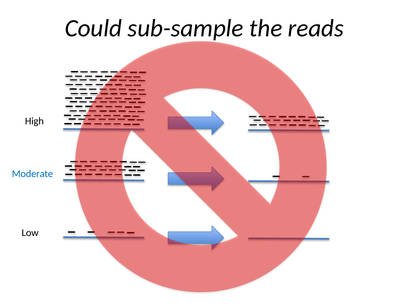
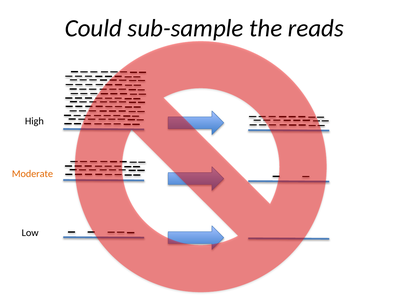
Moderate colour: blue -> orange (32, 174)
